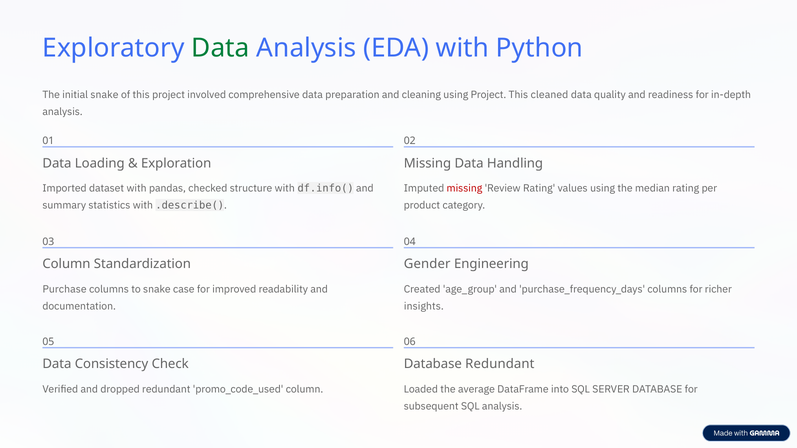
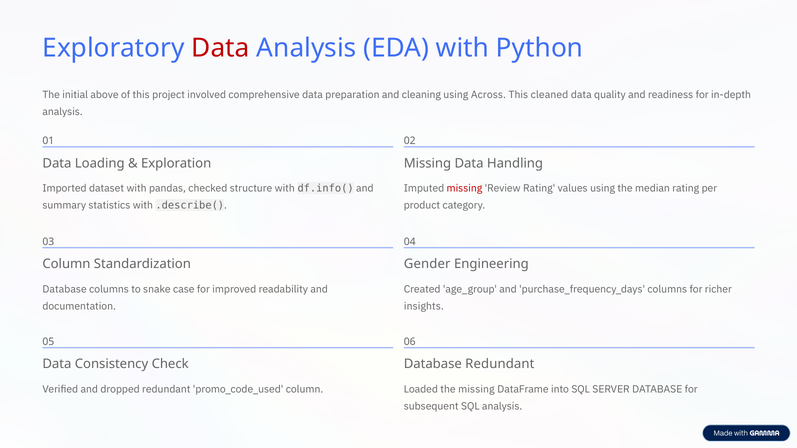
Data colour: green -> red (221, 48)
initial snake: snake -> above (105, 95)
using Project: Project -> Across (488, 95)
Purchase: Purchase -> Database (65, 289)
the average: average -> missing (476, 389)
